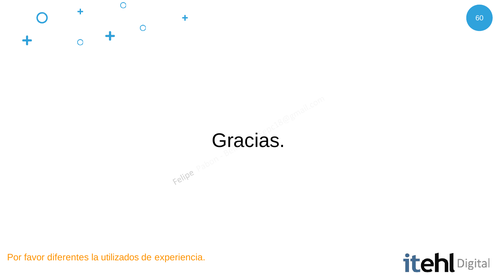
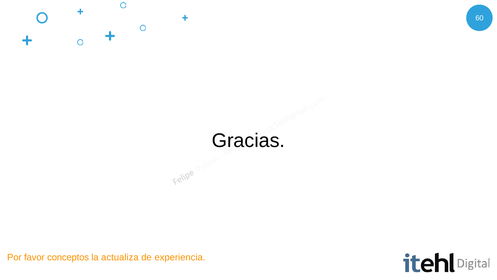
diferentes: diferentes -> conceptos (68, 257)
utilizados: utilizados -> actualiza (120, 257)
